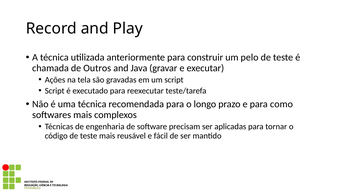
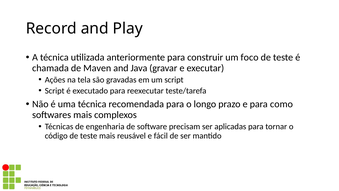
pelo: pelo -> foco (250, 57)
Outros: Outros -> Maven (97, 68)
